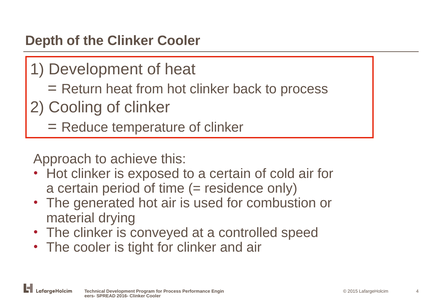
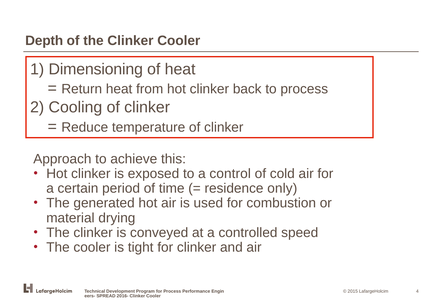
1 Development: Development -> Dimensioning (96, 69)
to a certain: certain -> control (230, 174)
